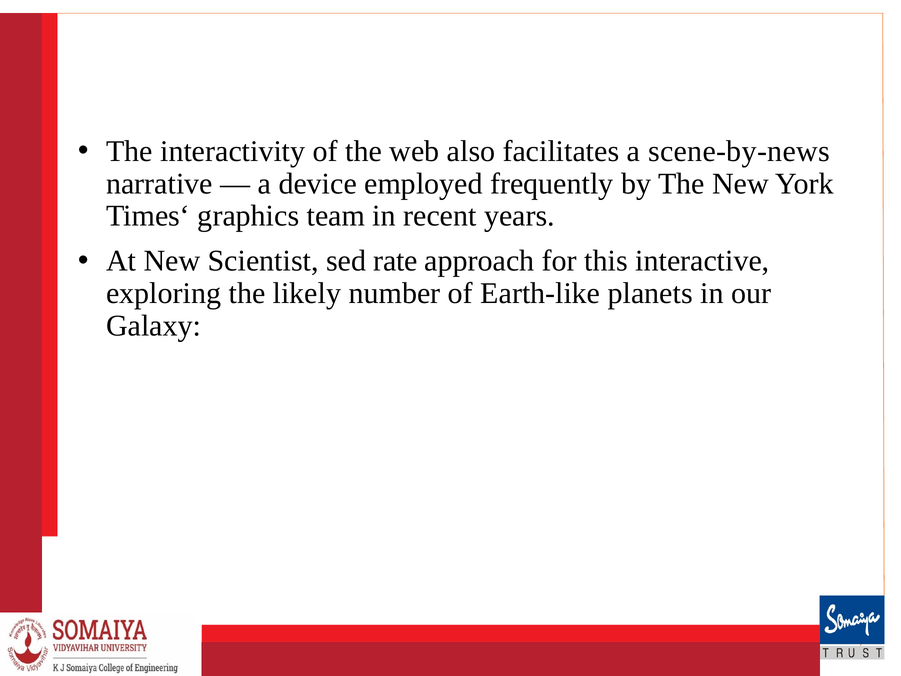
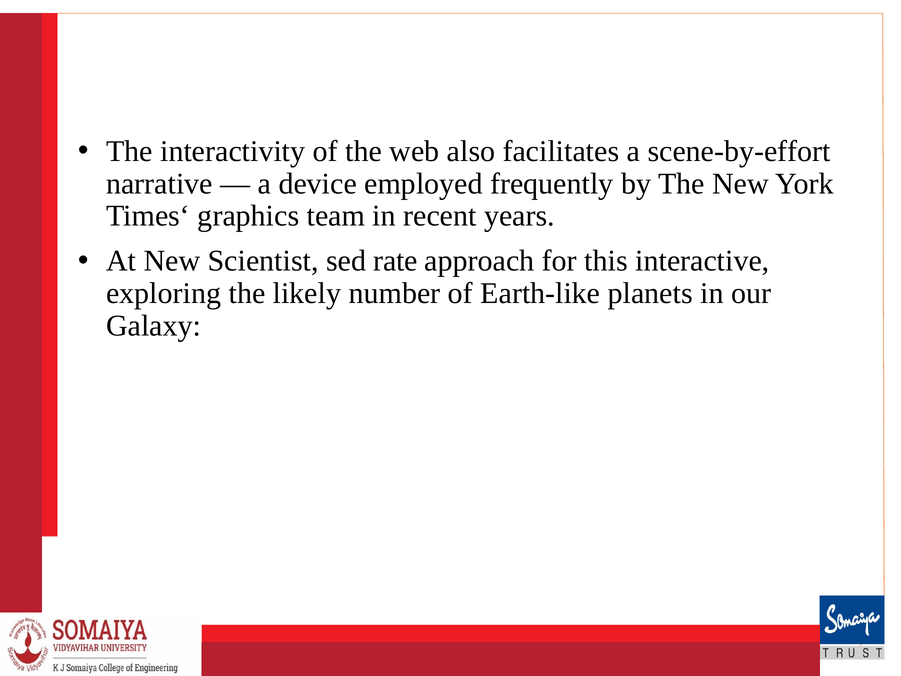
scene-by-news: scene-by-news -> scene-by-effort (739, 151)
